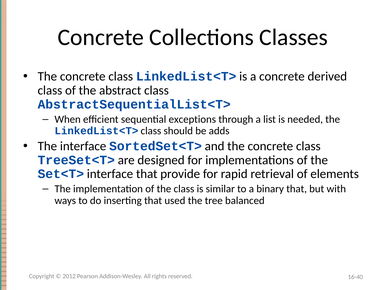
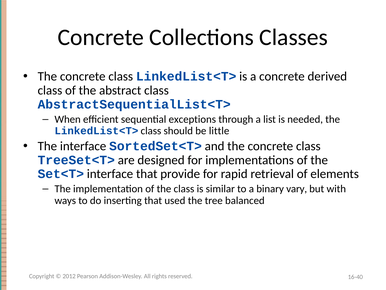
adds: adds -> little (219, 131)
binary that: that -> vary (297, 189)
